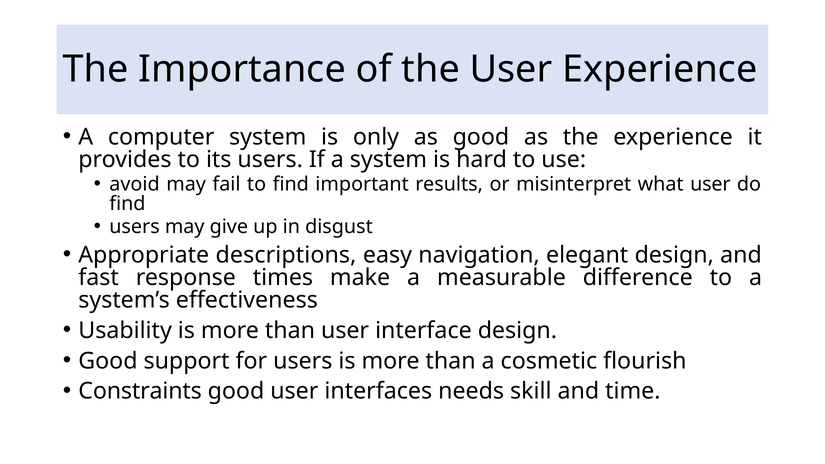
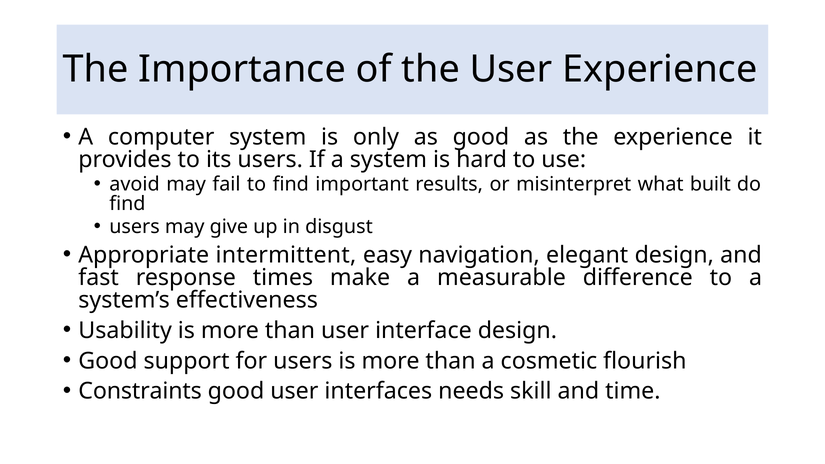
what user: user -> built (710, 184)
descriptions: descriptions -> intermittent (286, 255)
